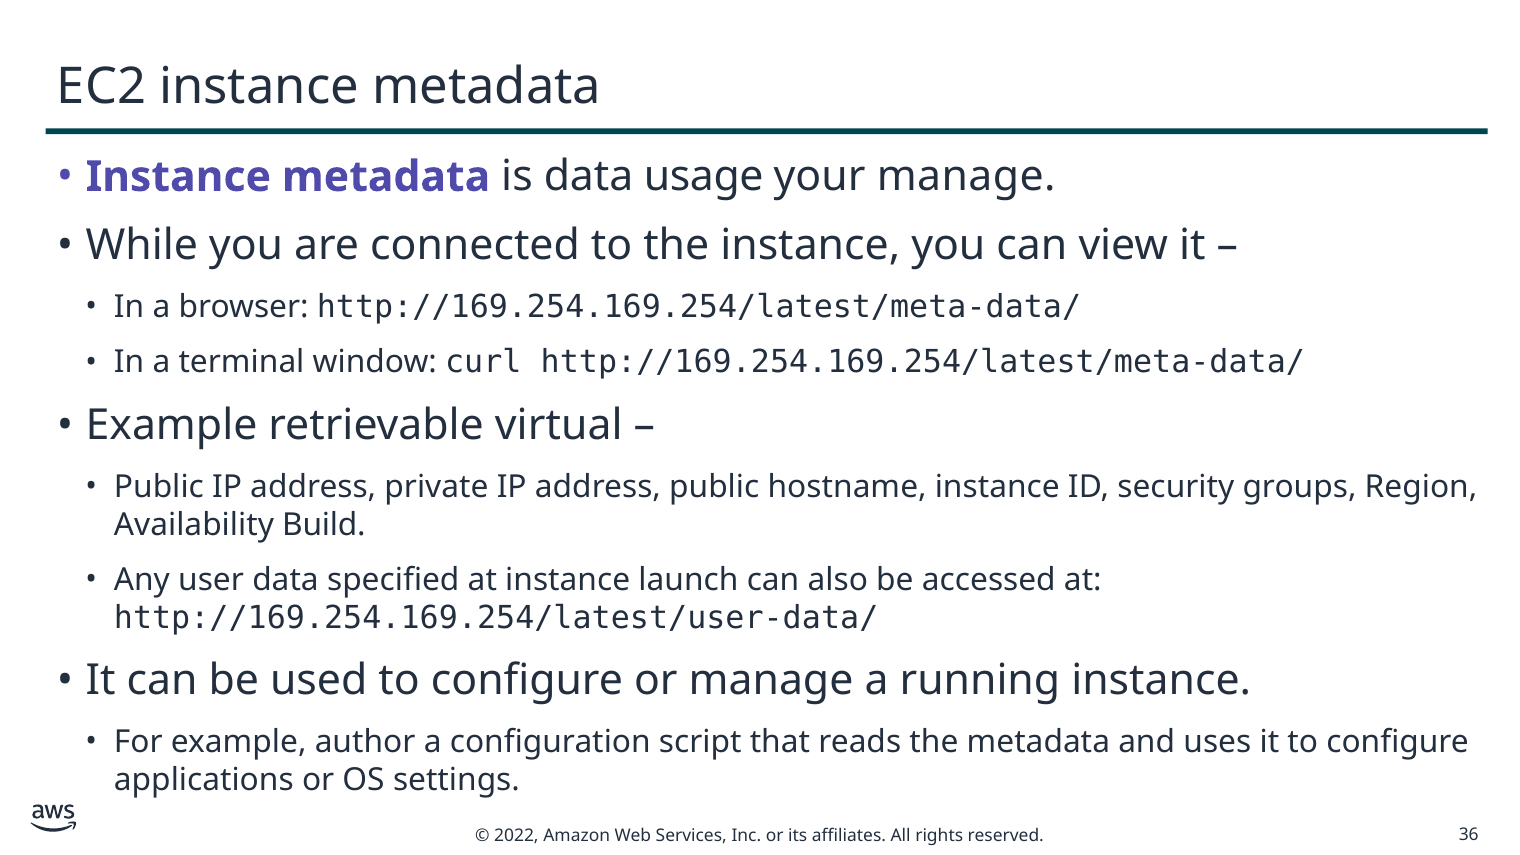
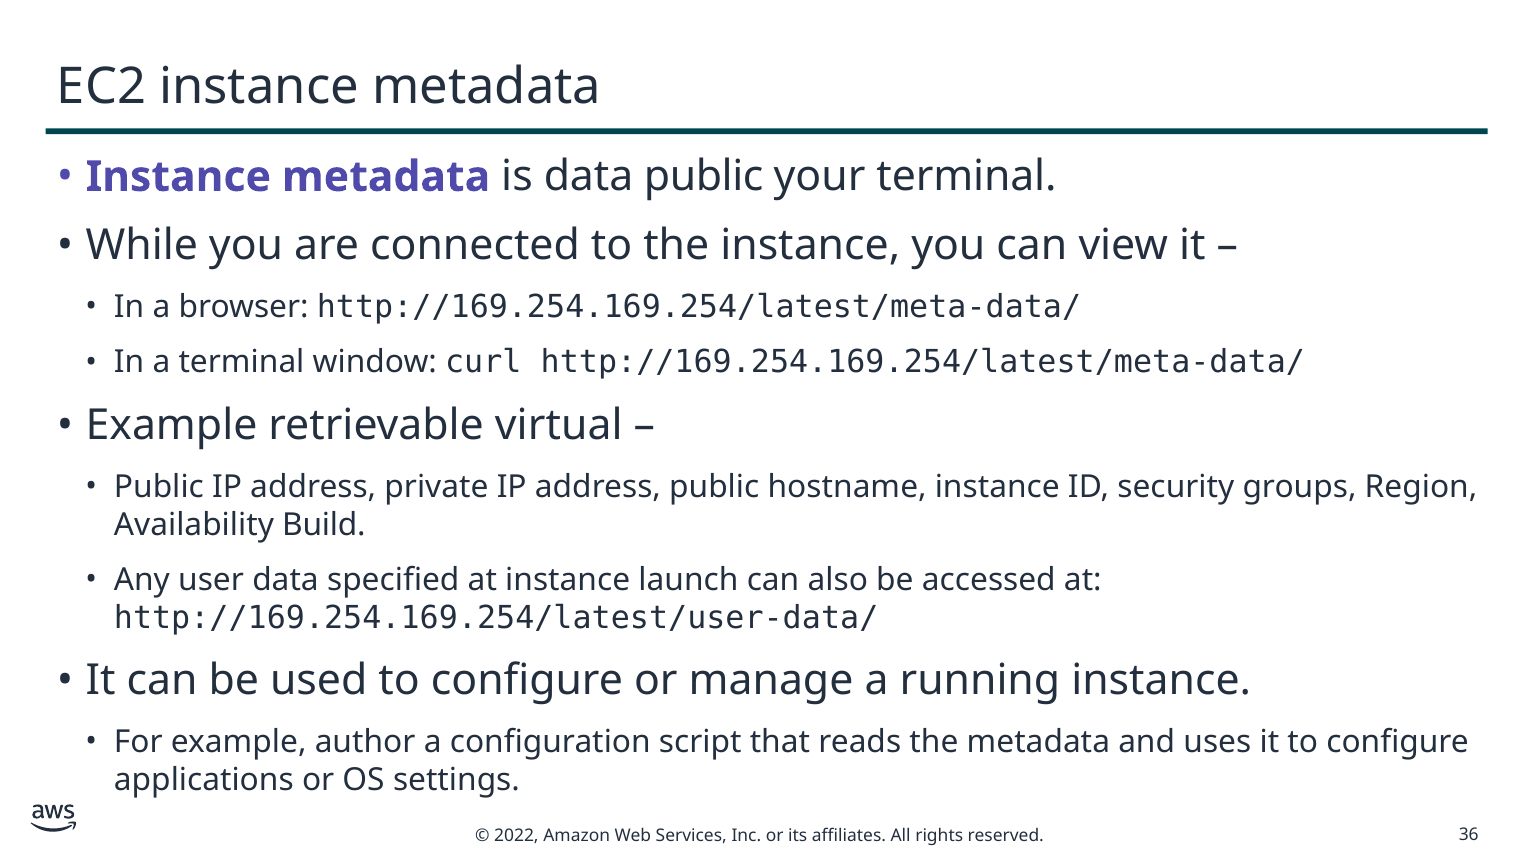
data usage: usage -> public (704, 177)
your manage: manage -> terminal (967, 177)
